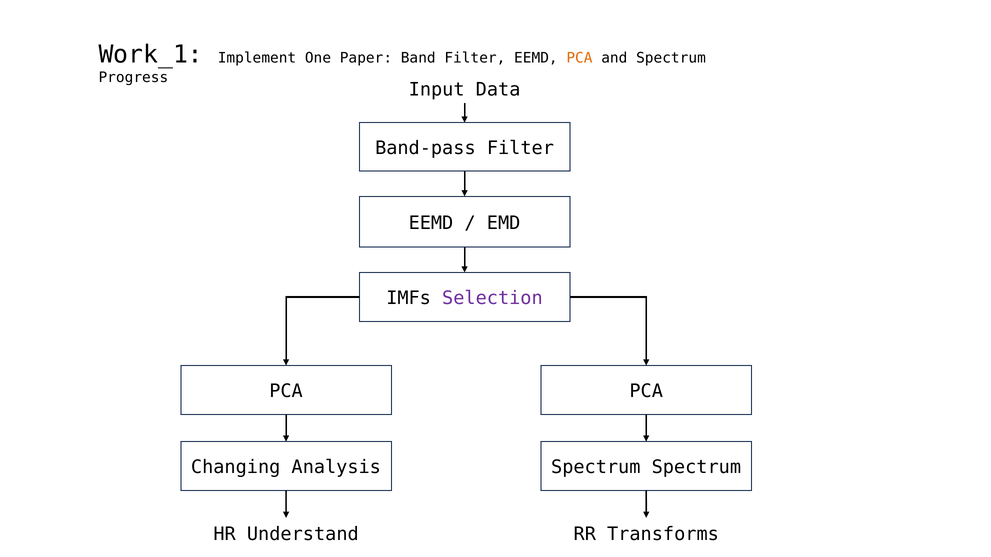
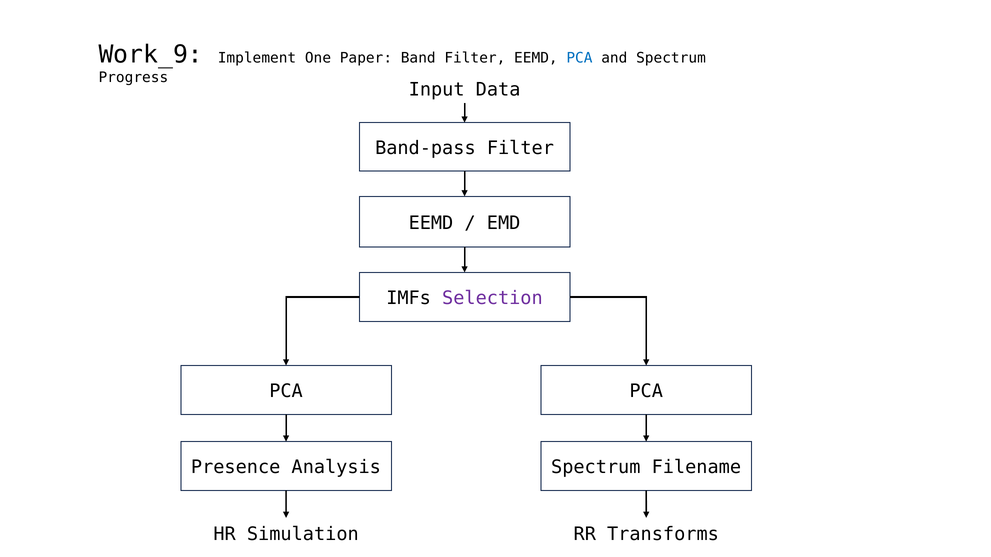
Work_1: Work_1 -> Work_9 (151, 55)
PCA colour: orange -> blue (579, 58)
Changing: Changing -> Presence (236, 468)
Spectrum Spectrum: Spectrum -> Filename (696, 468)
Understand: Understand -> Simulation (303, 534)
